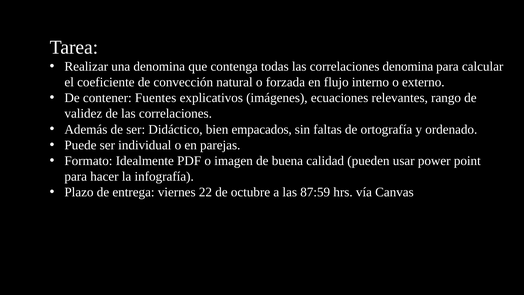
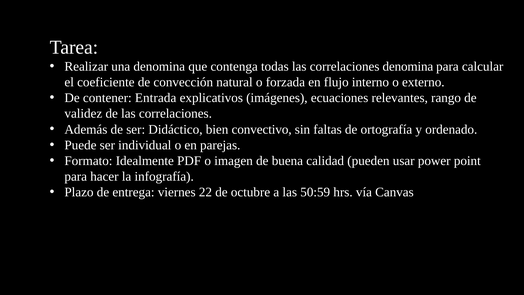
Fuentes: Fuentes -> Entrada (156, 98)
empacados: empacados -> convectivo (262, 129)
87:59: 87:59 -> 50:59 (315, 192)
